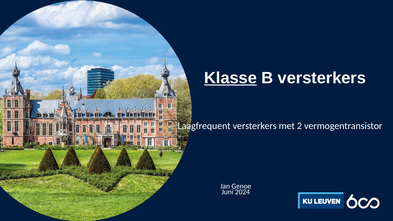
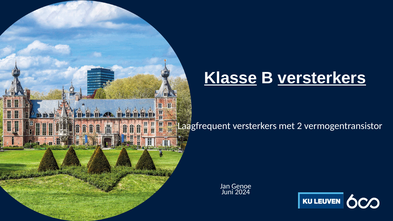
versterkers underline: none -> present (322, 78)
